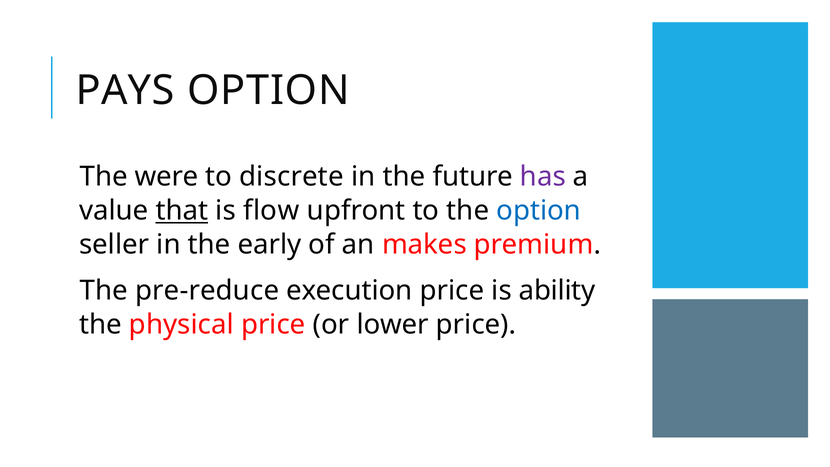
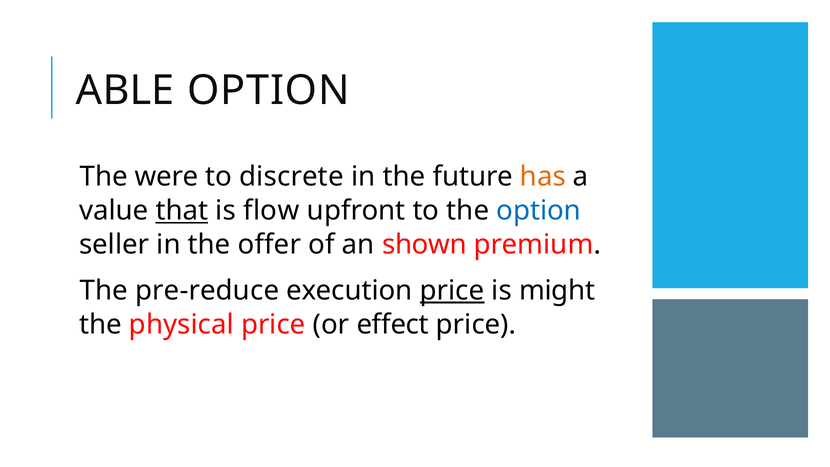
PAYS: PAYS -> ABLE (125, 91)
has colour: purple -> orange (543, 177)
early: early -> offer (269, 245)
makes: makes -> shown (424, 245)
price underline: none -> present (452, 291)
ability: ability -> might (557, 291)
lower: lower -> effect (393, 324)
